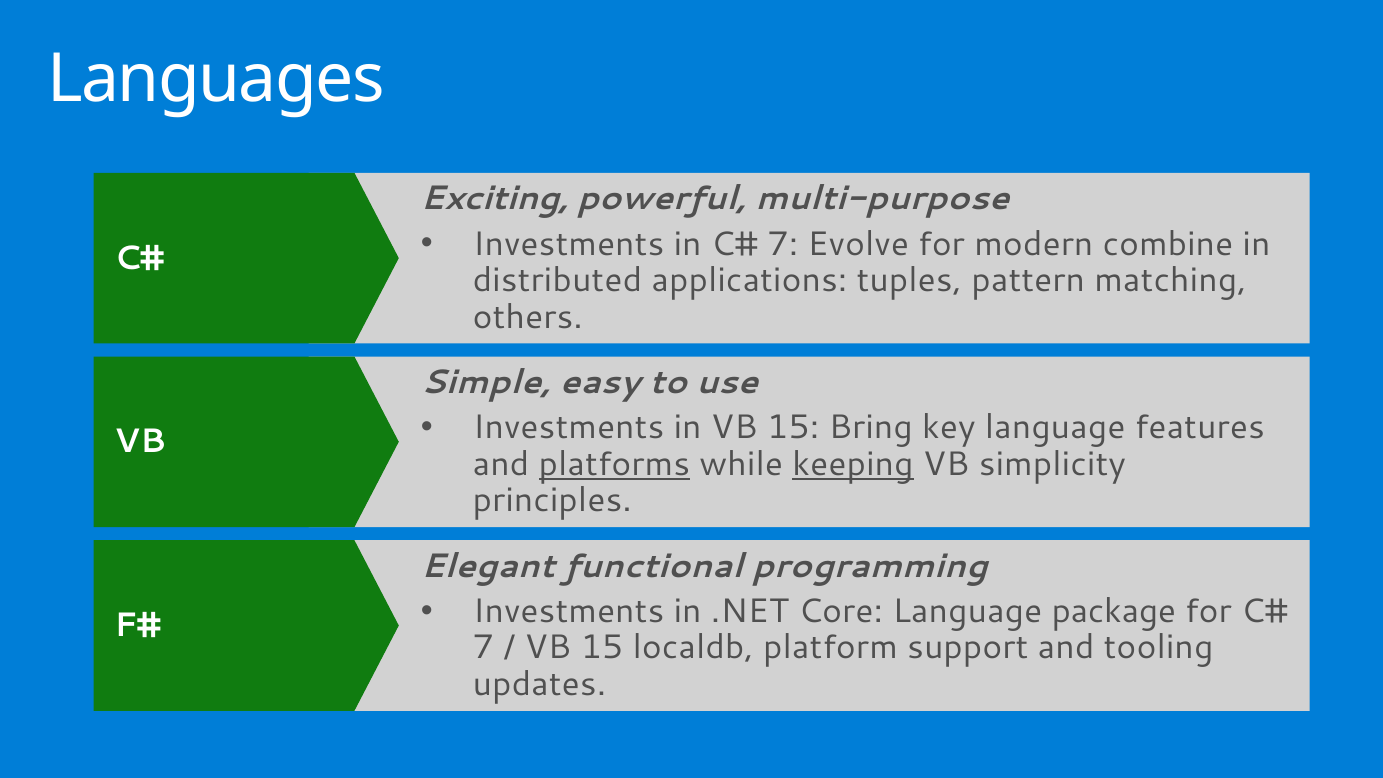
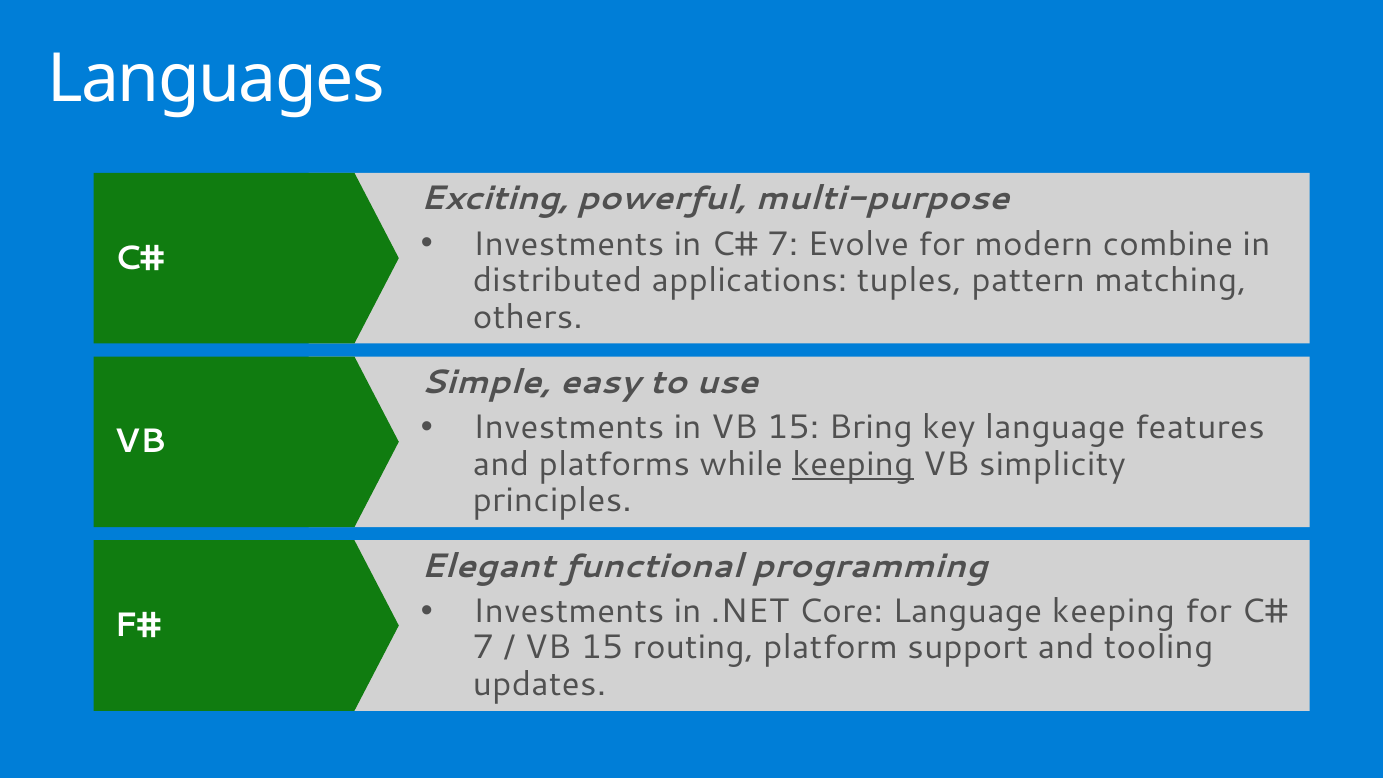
platforms underline: present -> none (614, 464)
Language package: package -> keeping (1114, 611)
localdb: localdb -> routing (693, 648)
